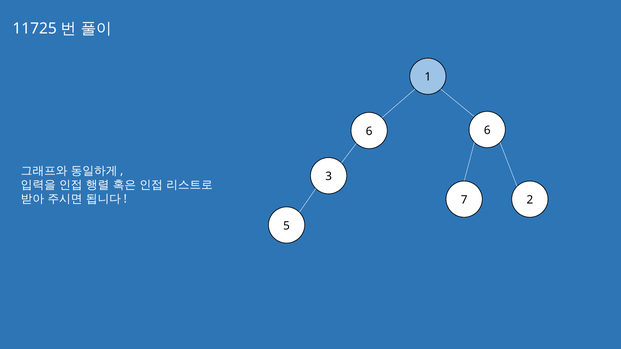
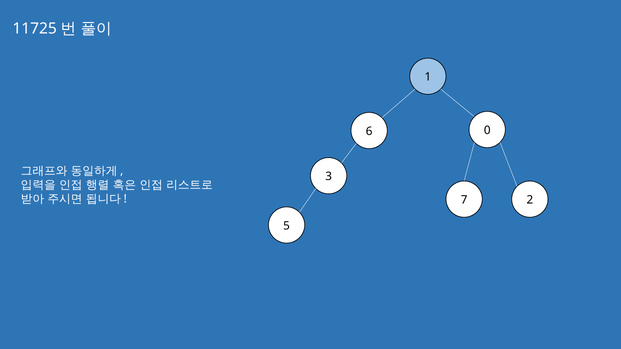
6 6: 6 -> 0 (487, 130)
